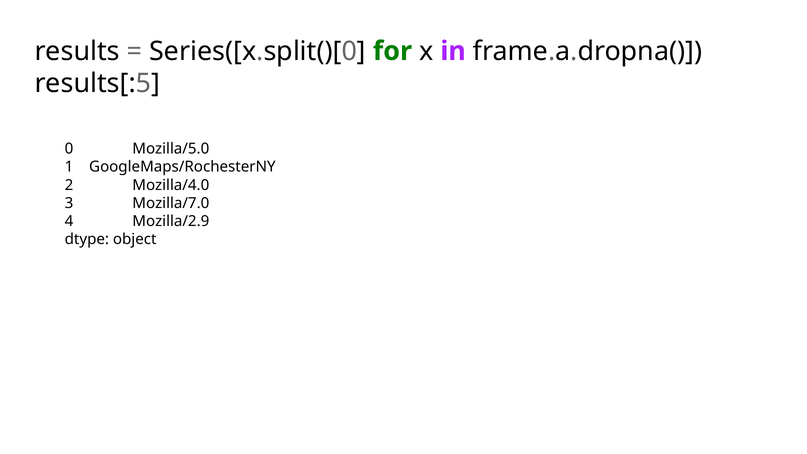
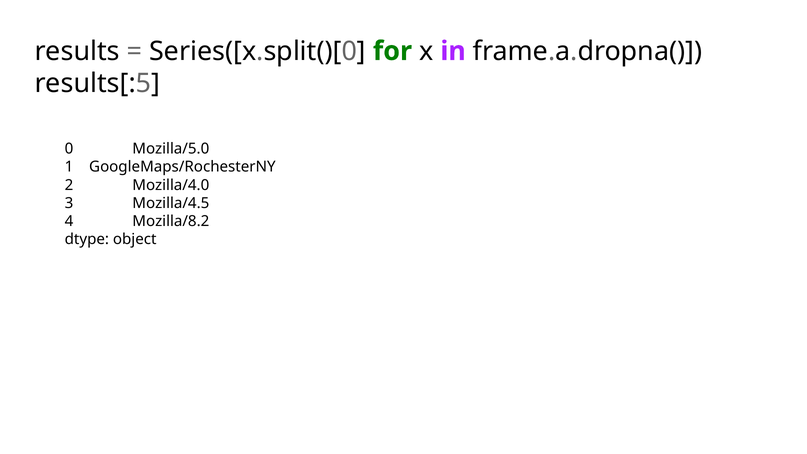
Mozilla/7.0: Mozilla/7.0 -> Mozilla/4.5 (171, 203)
Mozilla/2.9: Mozilla/2.9 -> Mozilla/8.2 (171, 221)
